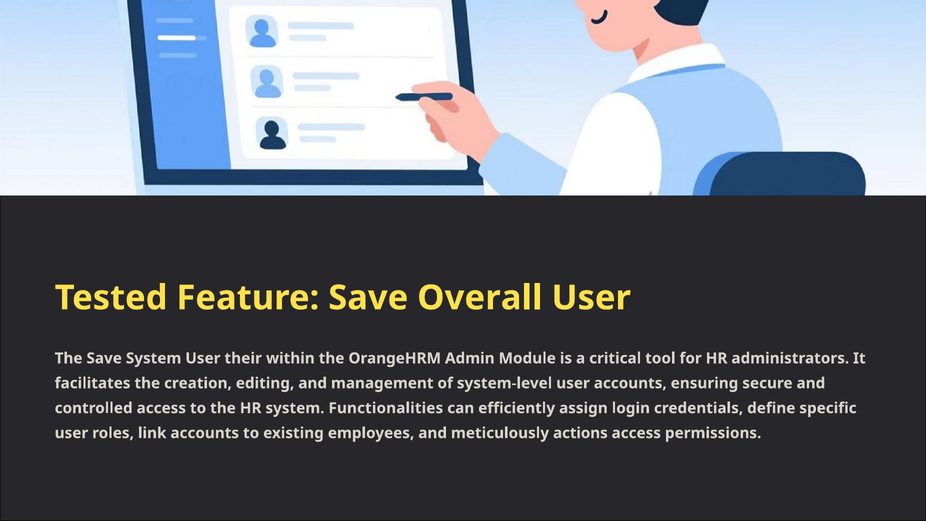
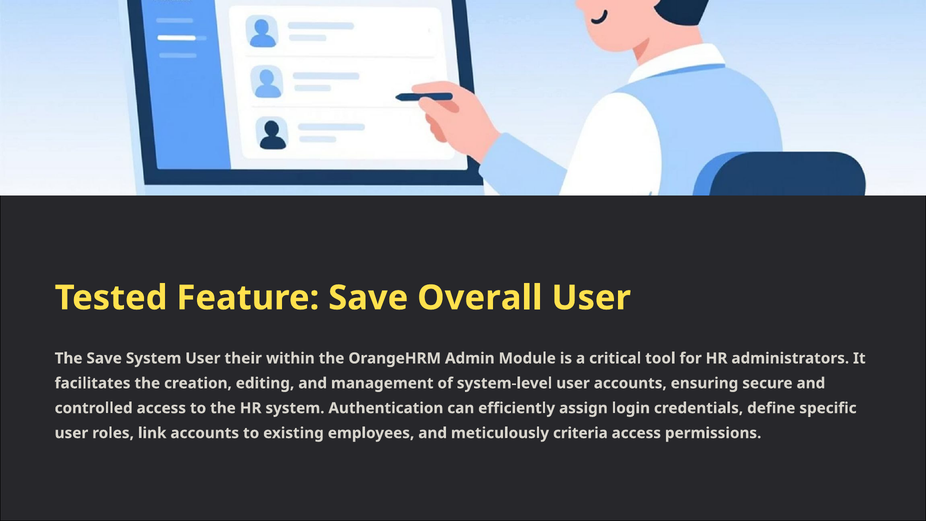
Functionalities: Functionalities -> Authentication (386, 408)
actions: actions -> criteria (580, 433)
